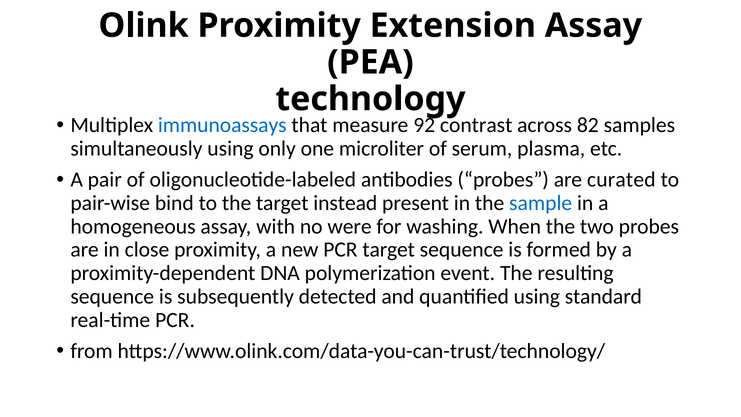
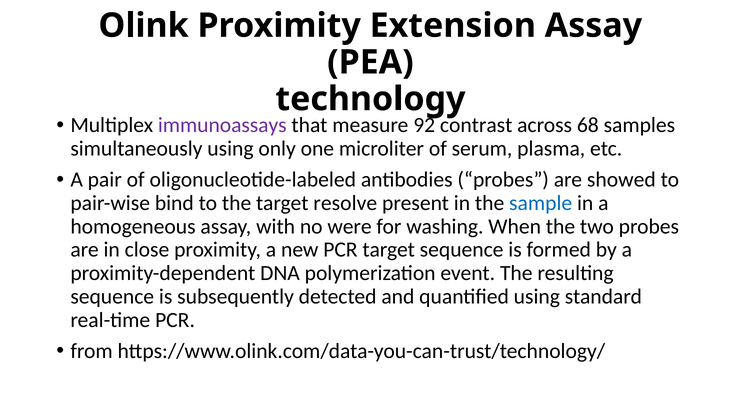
immunoassays colour: blue -> purple (222, 125)
82: 82 -> 68 (588, 125)
curated: curated -> showed (621, 180)
instead: instead -> resolve (345, 203)
